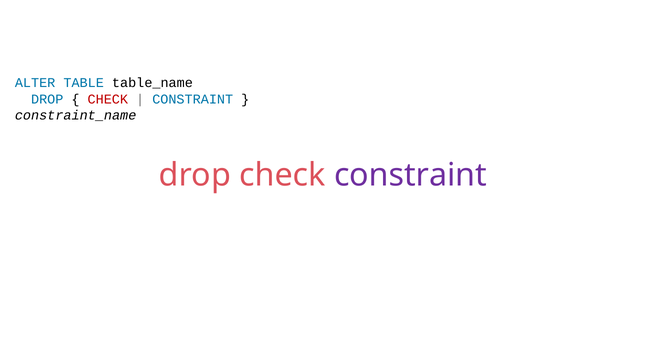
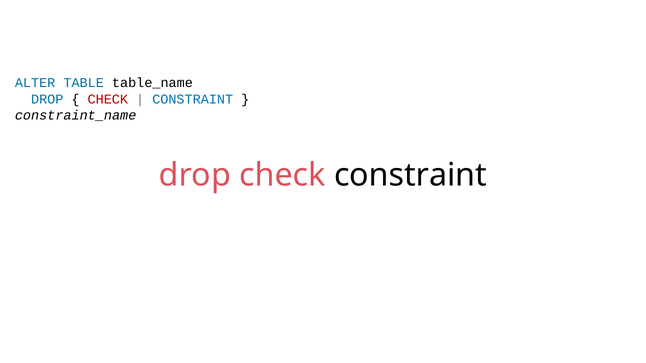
constraint colour: purple -> black (410, 175)
